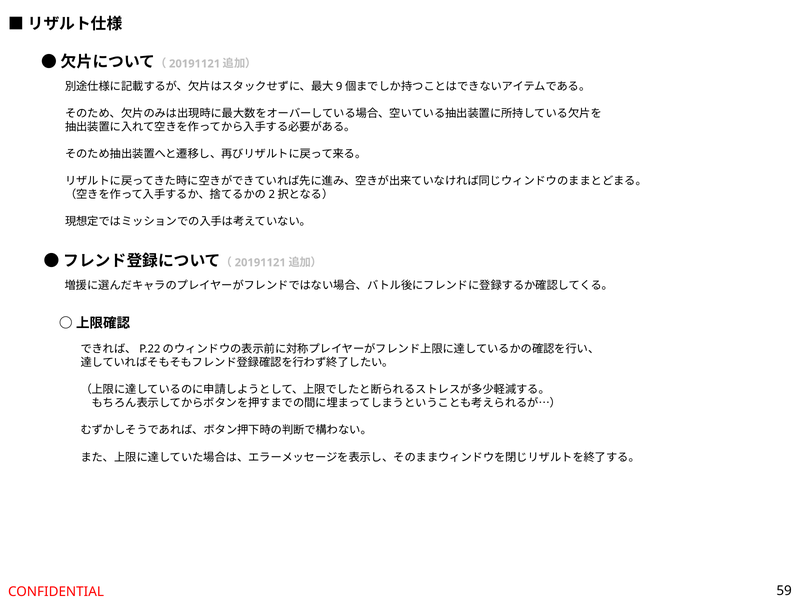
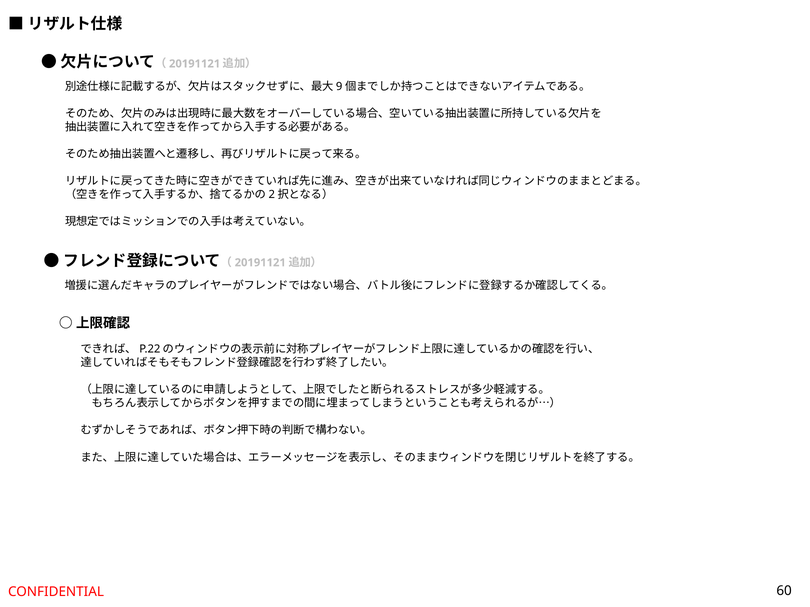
59: 59 -> 60 (784, 591)
